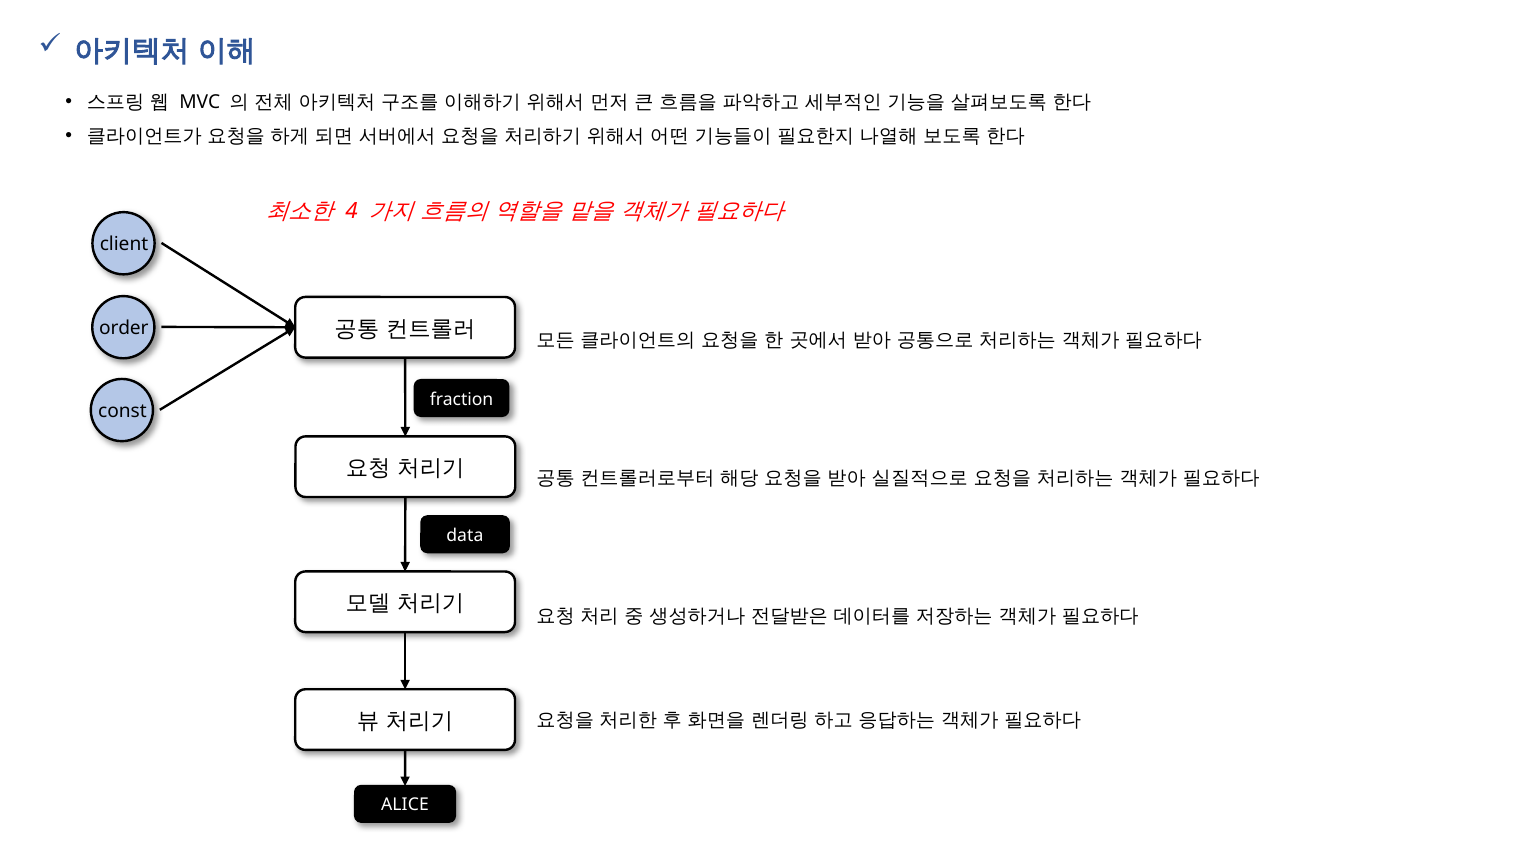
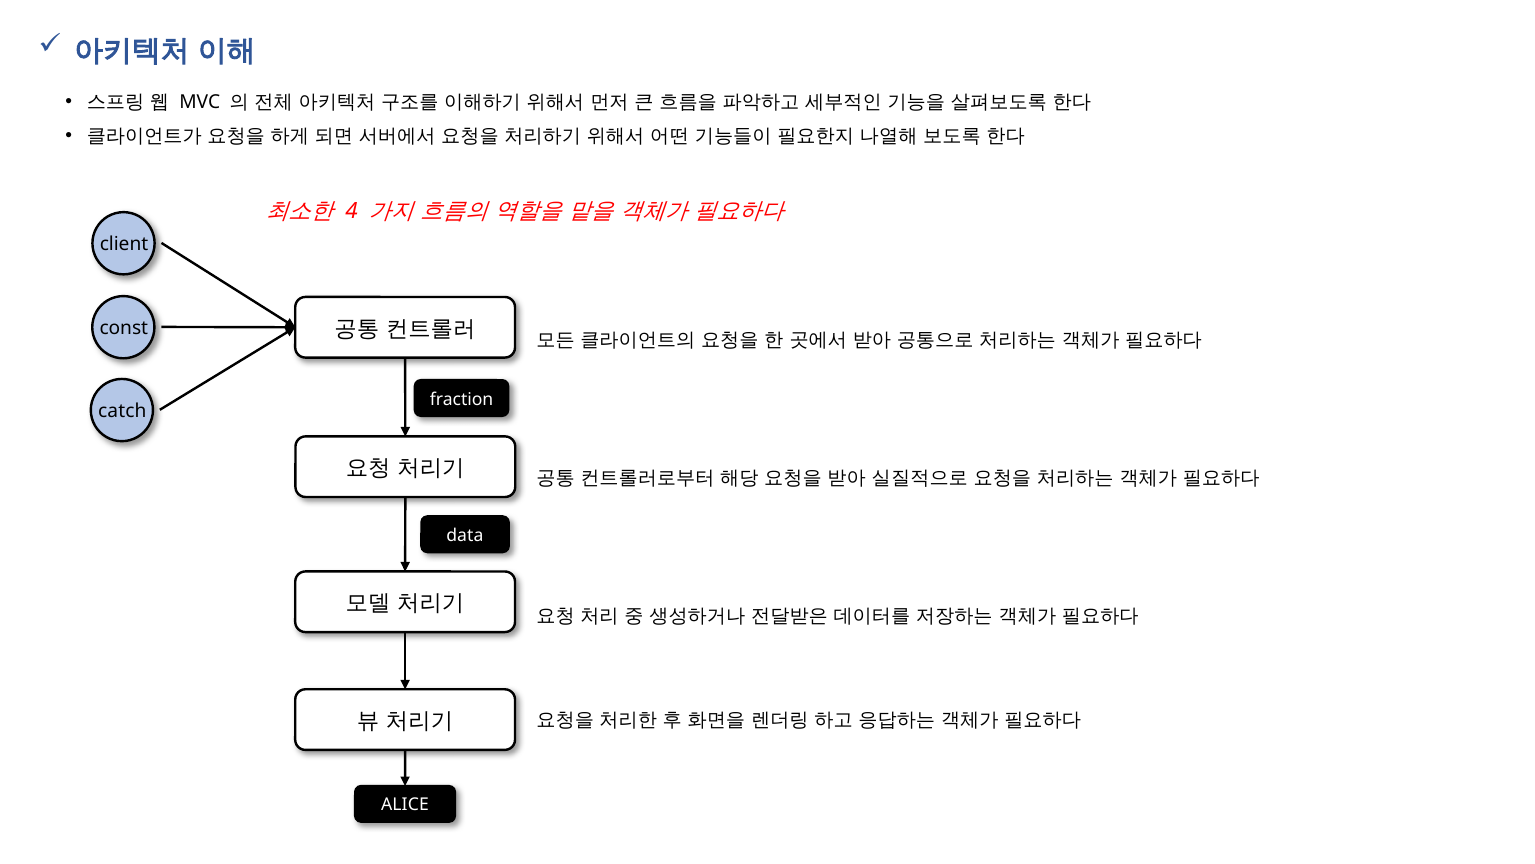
order: order -> const (124, 328)
const: const -> catch (122, 411)
